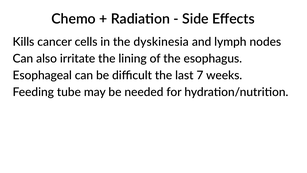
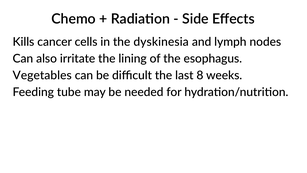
Esophageal: Esophageal -> Vegetables (42, 75)
7: 7 -> 8 (200, 75)
